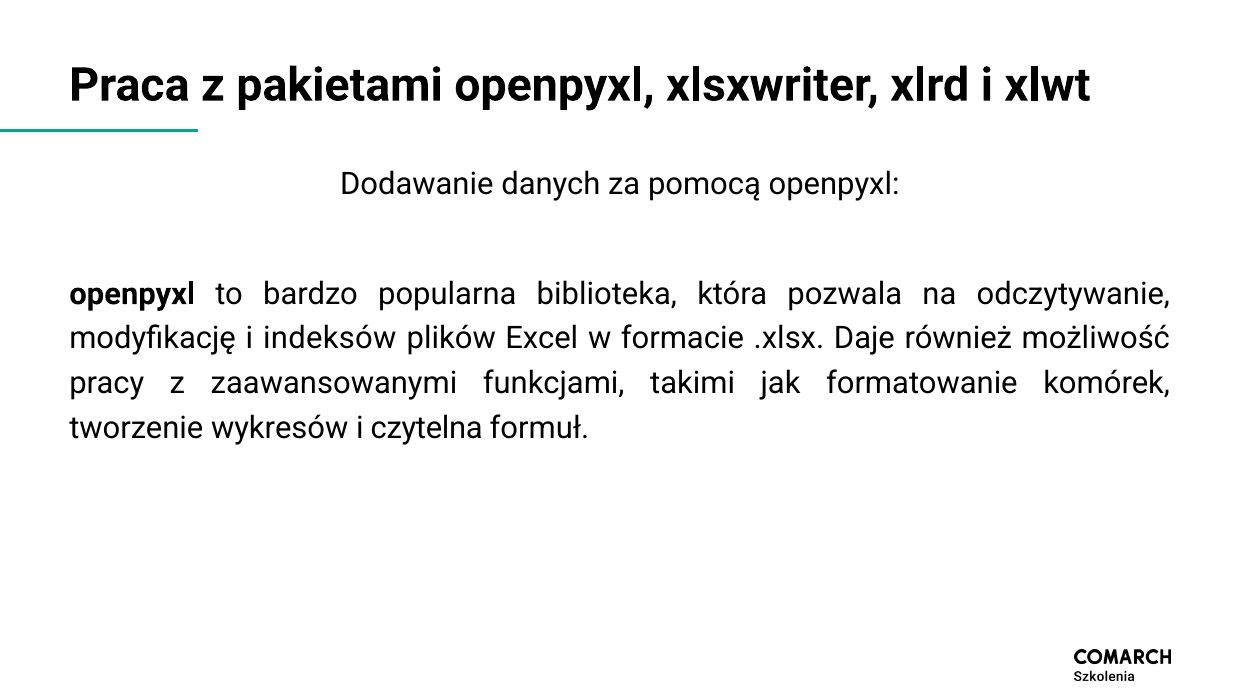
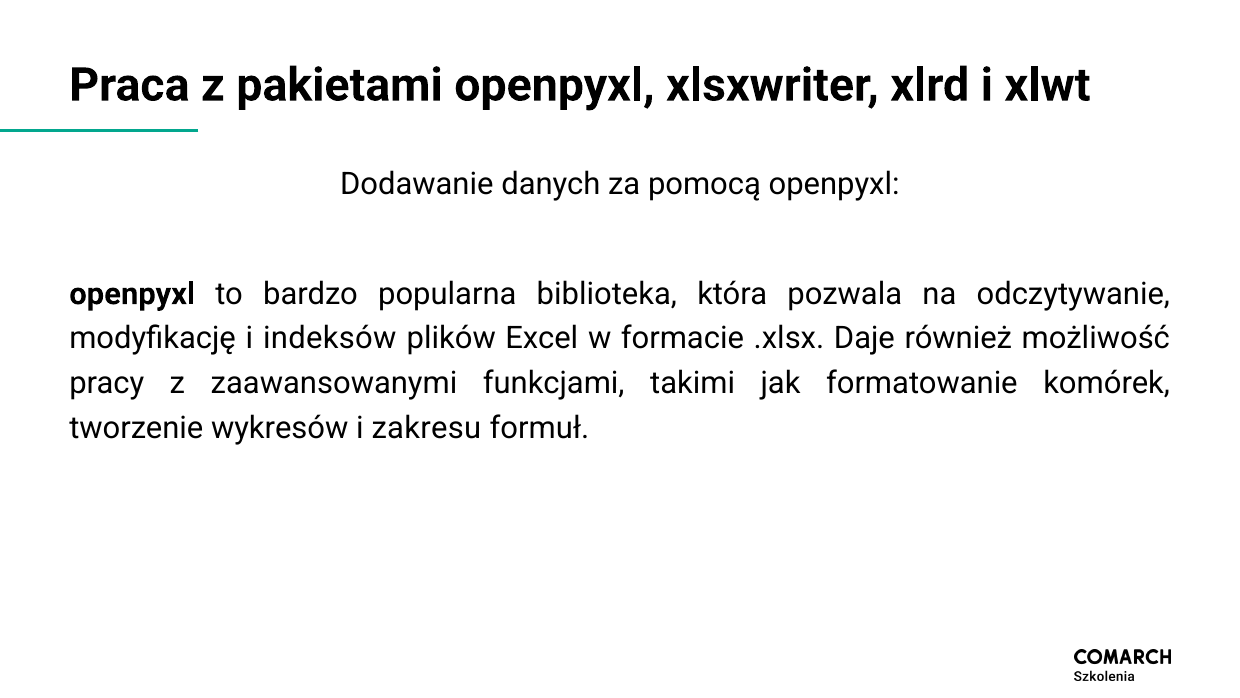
czytelna: czytelna -> zakresu (426, 428)
